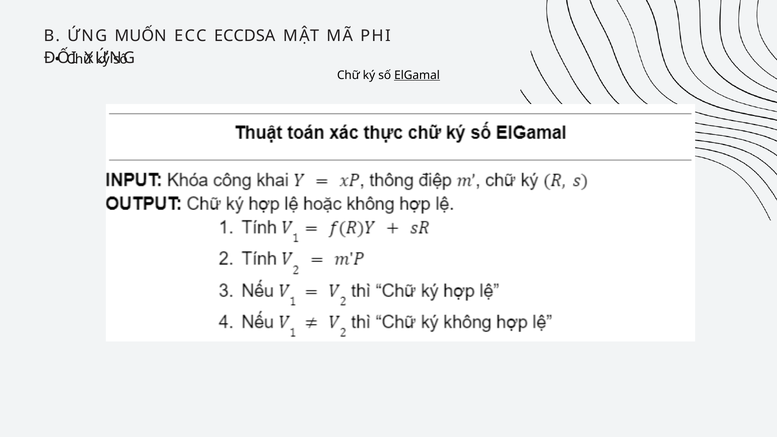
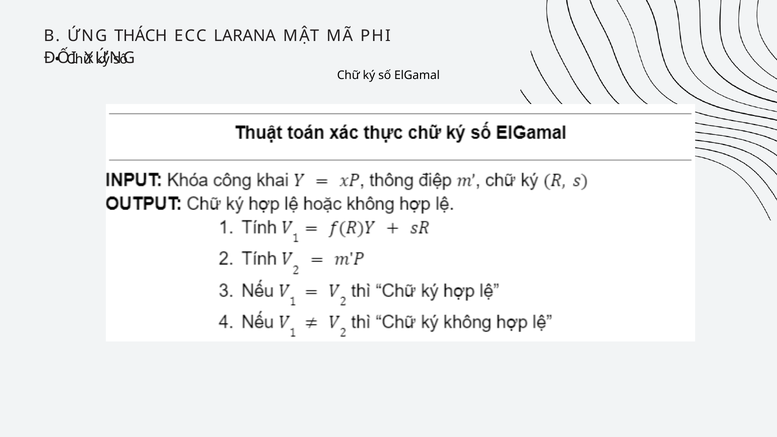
MUỐN: MUỐN -> THÁCH (141, 36)
ECCDSA: ECCDSA -> LARANA (245, 36)
ElGamal underline: present -> none (417, 75)
